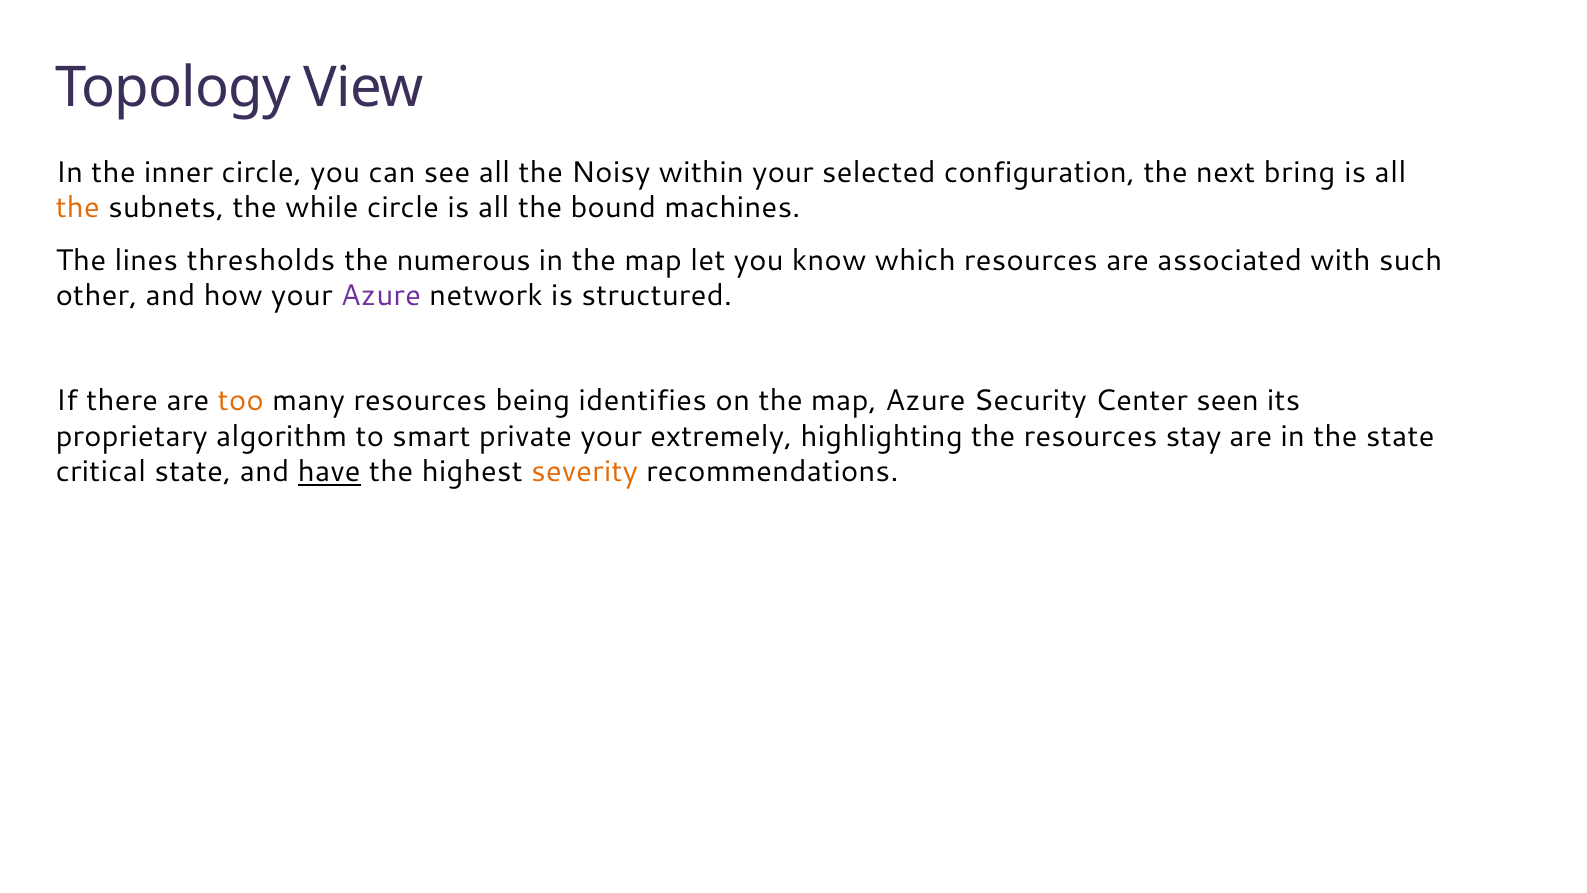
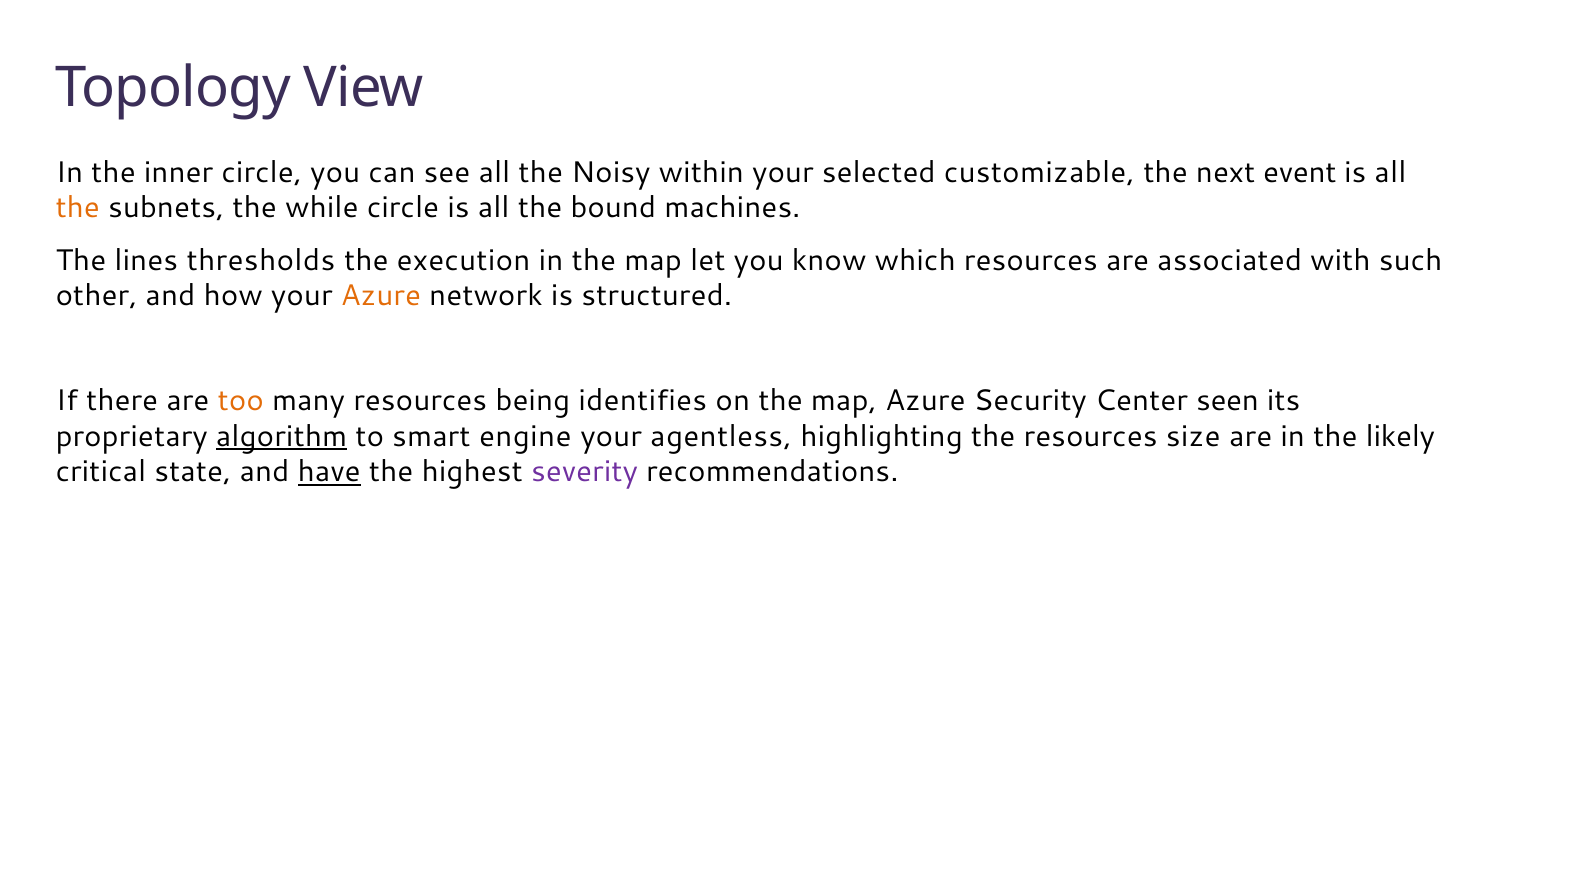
configuration: configuration -> customizable (1039, 172)
bring: bring -> event (1300, 172)
numerous: numerous -> execution (464, 260)
Azure colour: purple -> orange (381, 296)
algorithm underline: none -> present (282, 436)
private: private -> engine (525, 436)
extremely: extremely -> agentless (721, 436)
stay: stay -> size (1193, 436)
the state: state -> likely (1400, 436)
severity colour: orange -> purple (585, 472)
